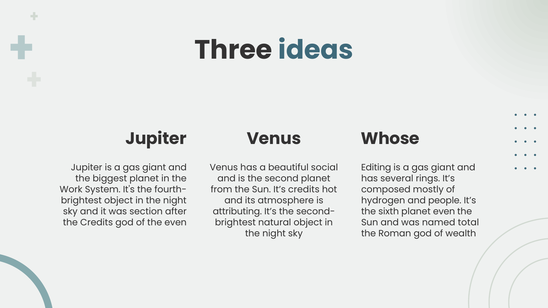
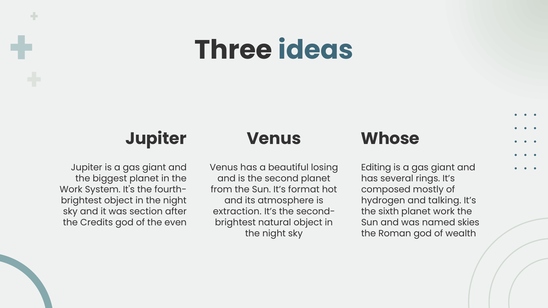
social: social -> losing (325, 168)
It’s credits: credits -> format (304, 190)
people: people -> talking (445, 201)
attributing: attributing -> extraction (237, 212)
planet even: even -> work (444, 212)
total: total -> skies (468, 223)
